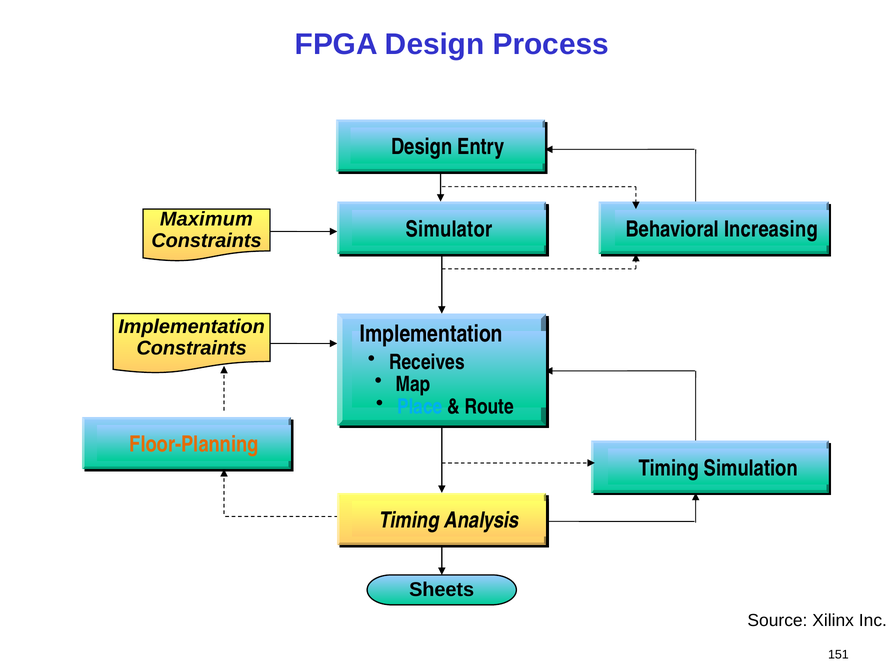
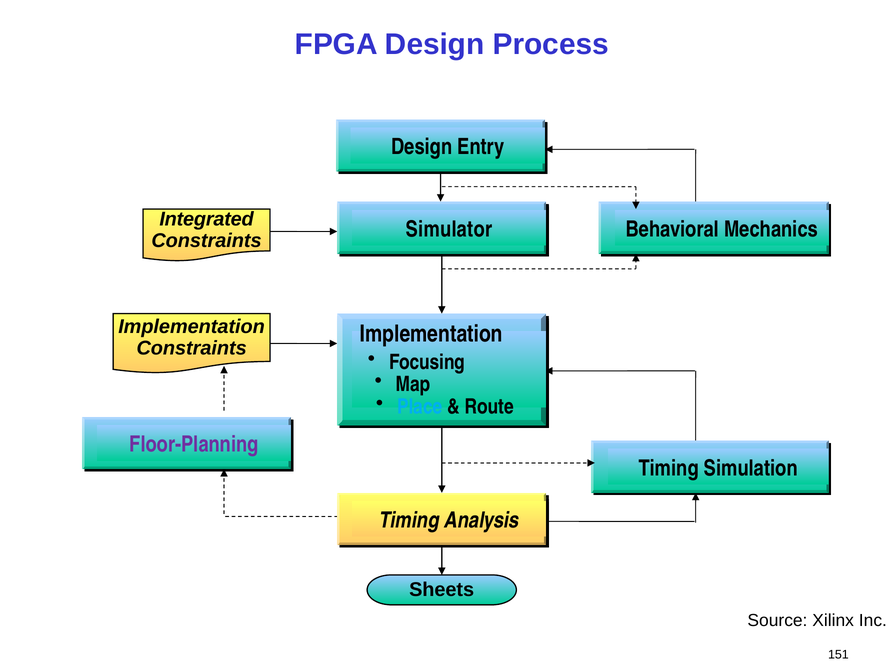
Maximum: Maximum -> Integrated (207, 219)
Increasing: Increasing -> Mechanics (771, 229)
Receives: Receives -> Focusing (427, 362)
Floor-Planning colour: orange -> purple (194, 445)
